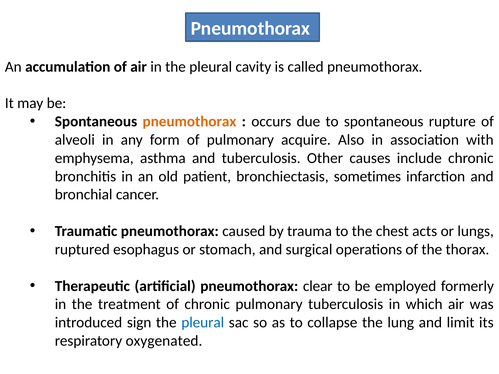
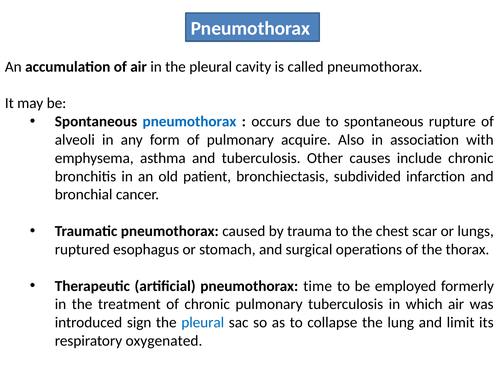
pneumothorax colour: orange -> blue (189, 122)
sometimes: sometimes -> subdivided (367, 176)
acts: acts -> scar (425, 231)
clear: clear -> time (318, 286)
